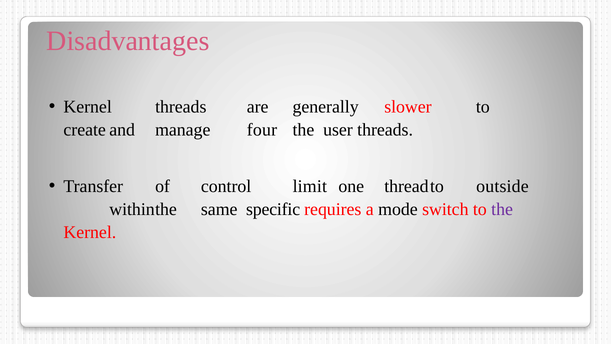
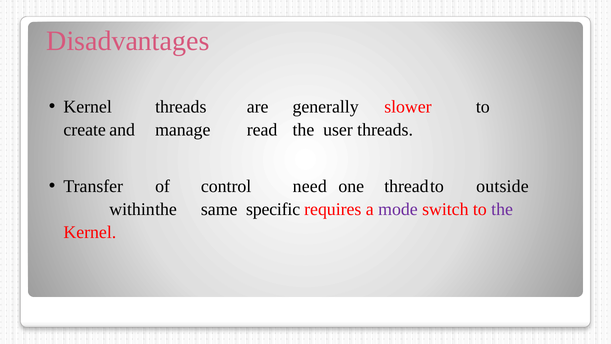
four: four -> read (262, 130)
limit: limit -> need (310, 186)
mode colour: black -> purple (398, 209)
